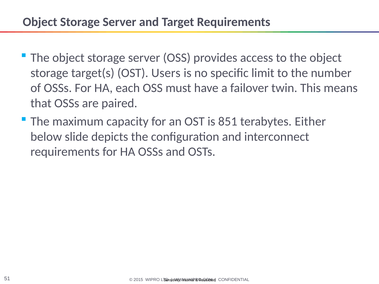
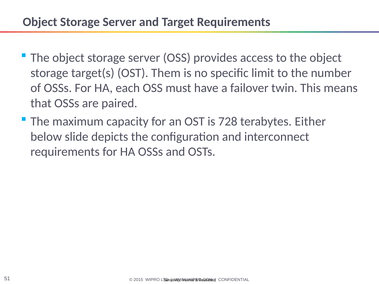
Users: Users -> Them (166, 73)
851: 851 -> 728 (228, 122)
